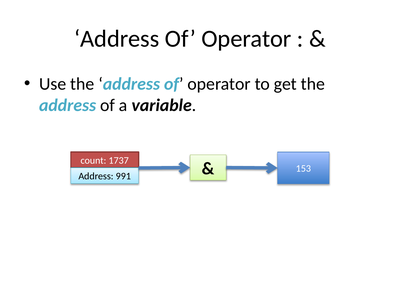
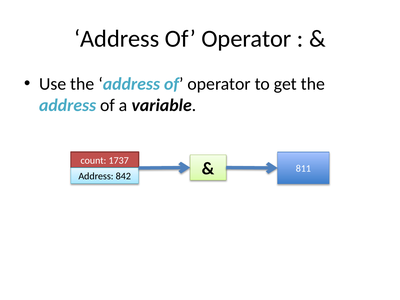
991: 991 -> 842 (123, 176)
153: 153 -> 811 (303, 169)
